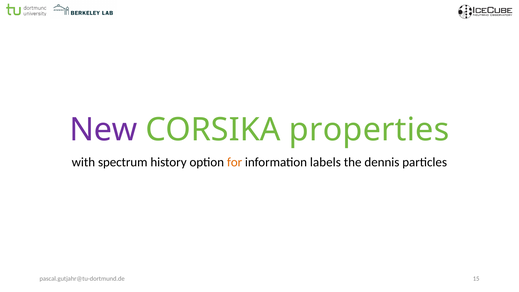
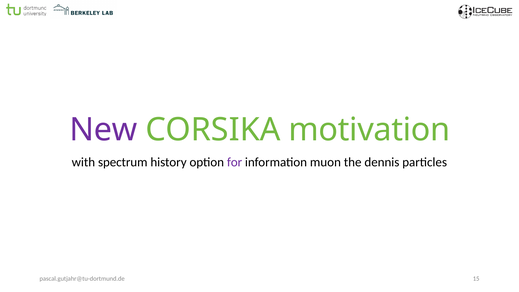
properties: properties -> motivation (369, 130)
for colour: orange -> purple (235, 162)
labels: labels -> muon (325, 162)
